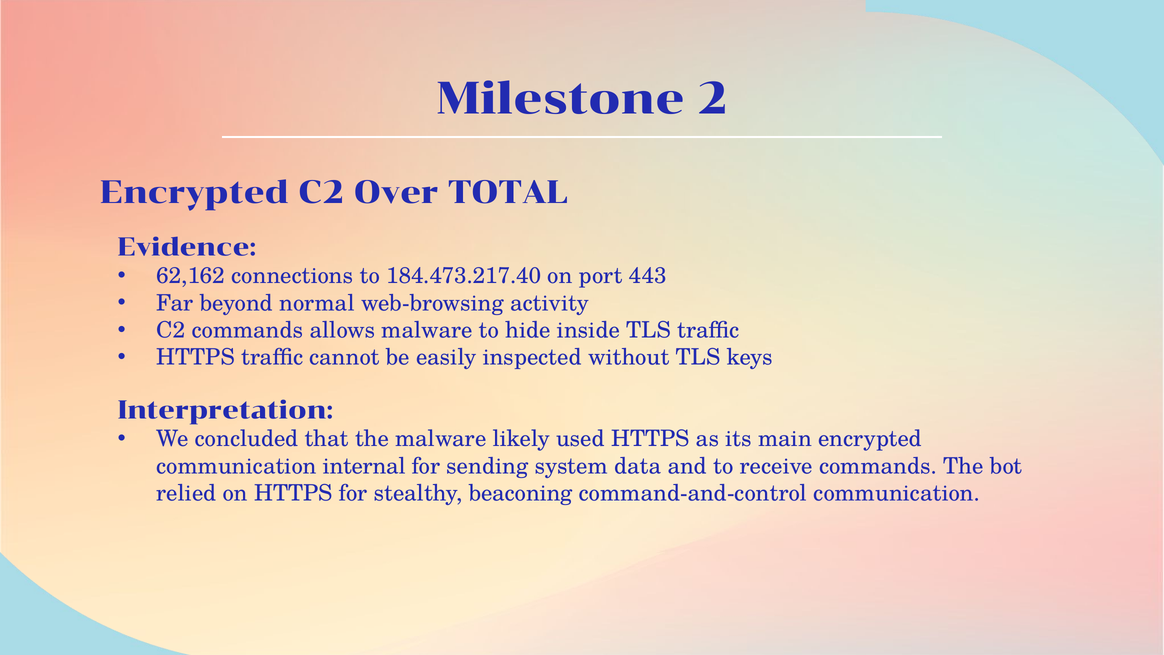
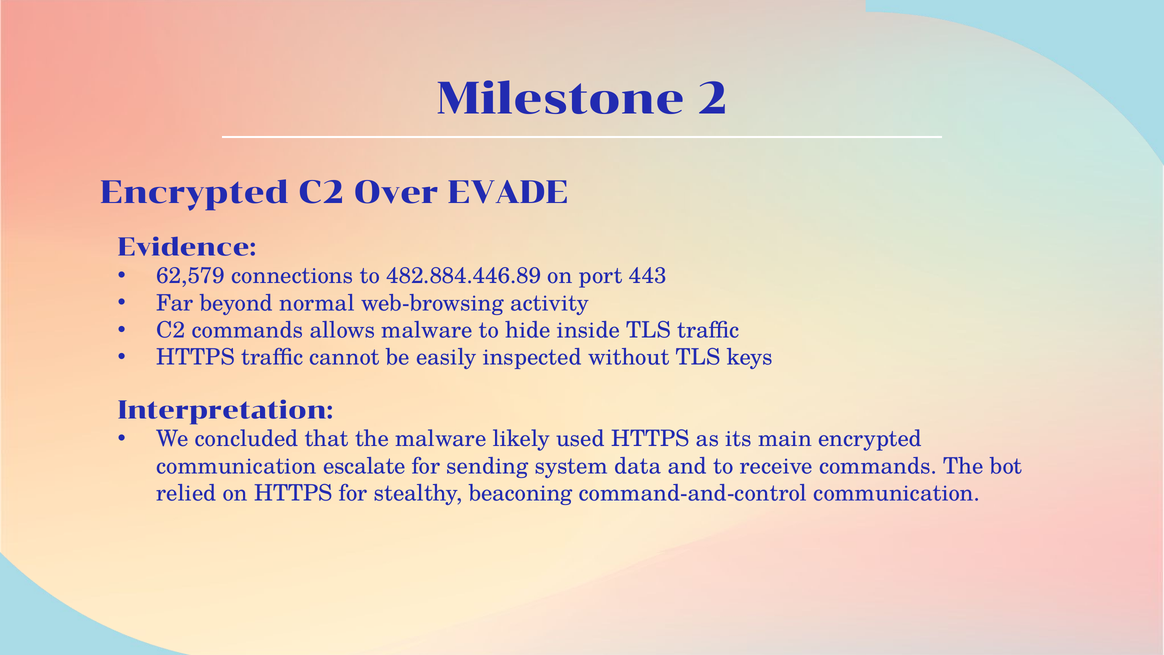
TOTAL: TOTAL -> EVADE (508, 193)
62,162: 62,162 -> 62,579 (191, 276)
184.473.217.40: 184.473.217.40 -> 482.884.446.89 (464, 276)
internal: internal -> escalate (364, 466)
